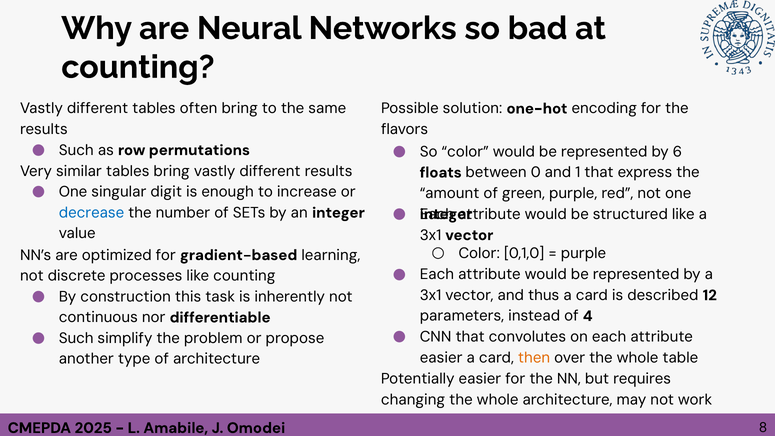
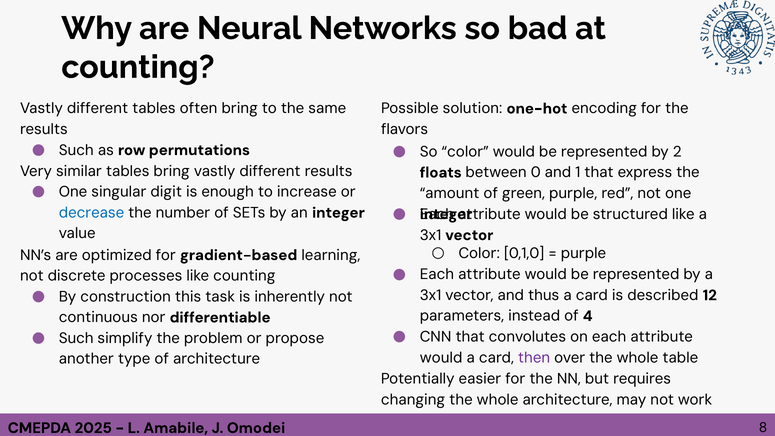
6: 6 -> 2 (677, 152)
easier: easier -> would (441, 358)
then colour: orange -> purple (534, 358)
